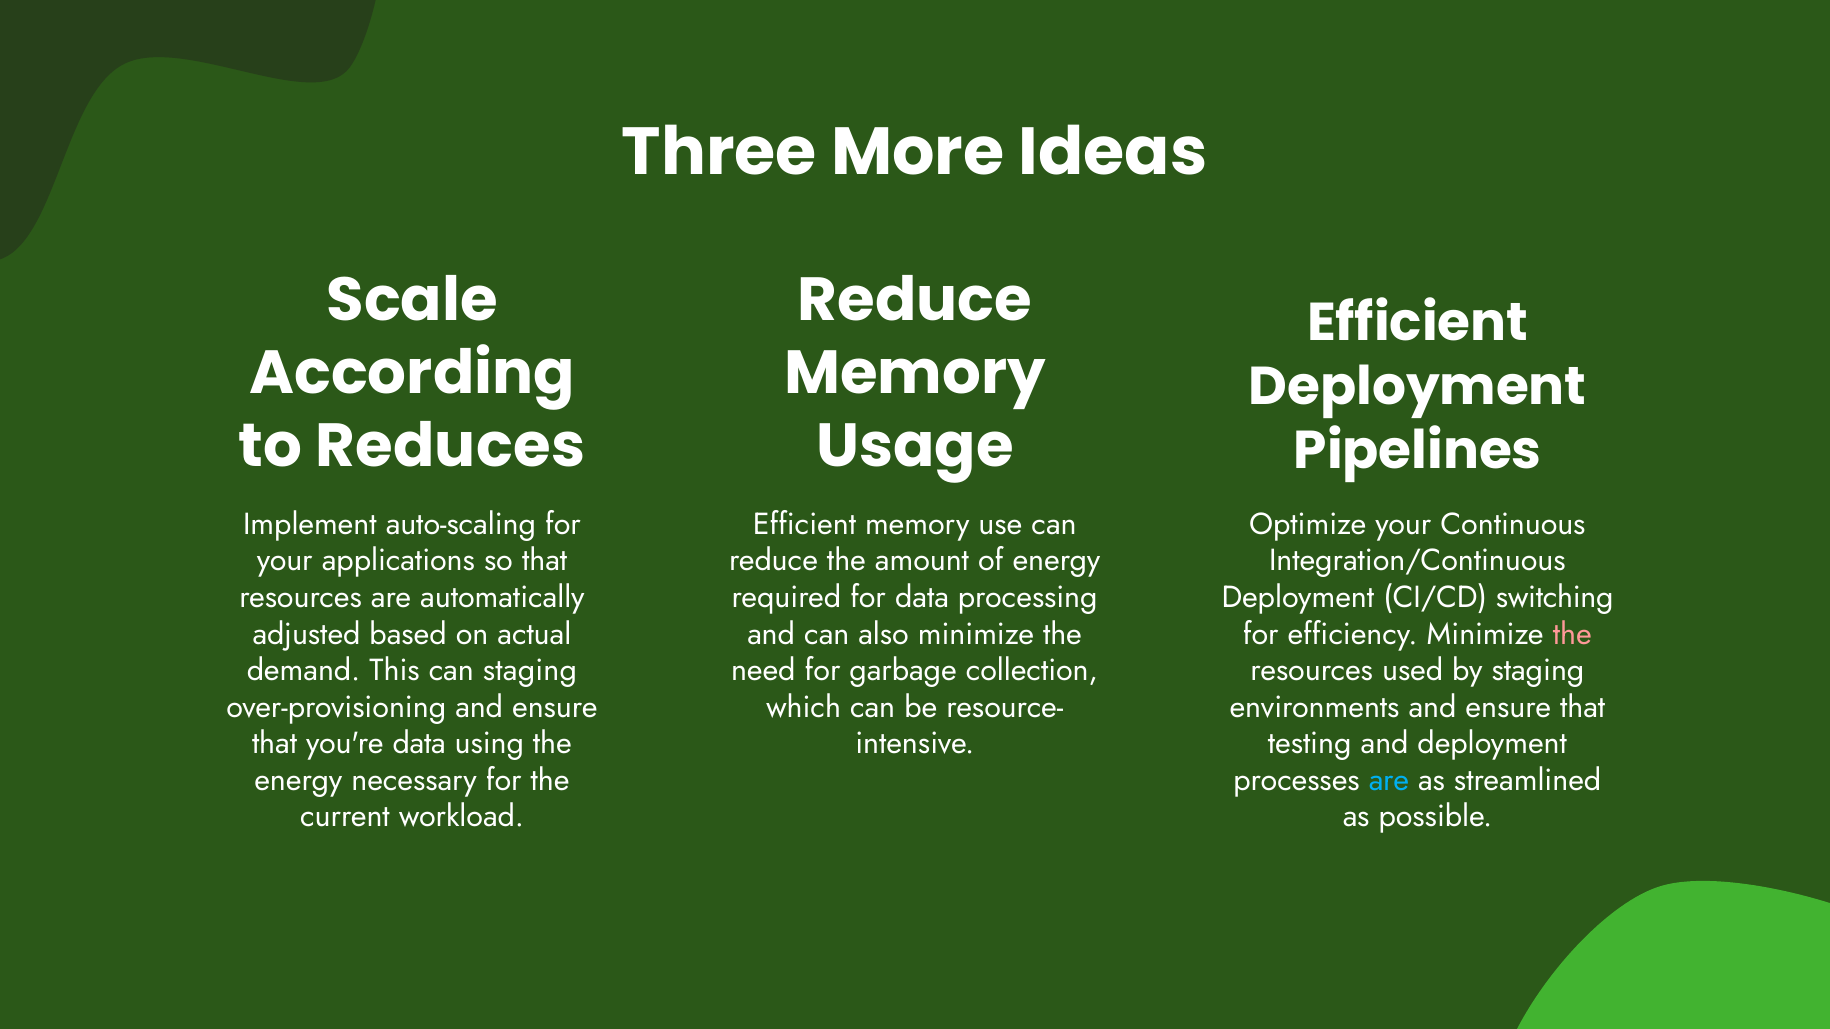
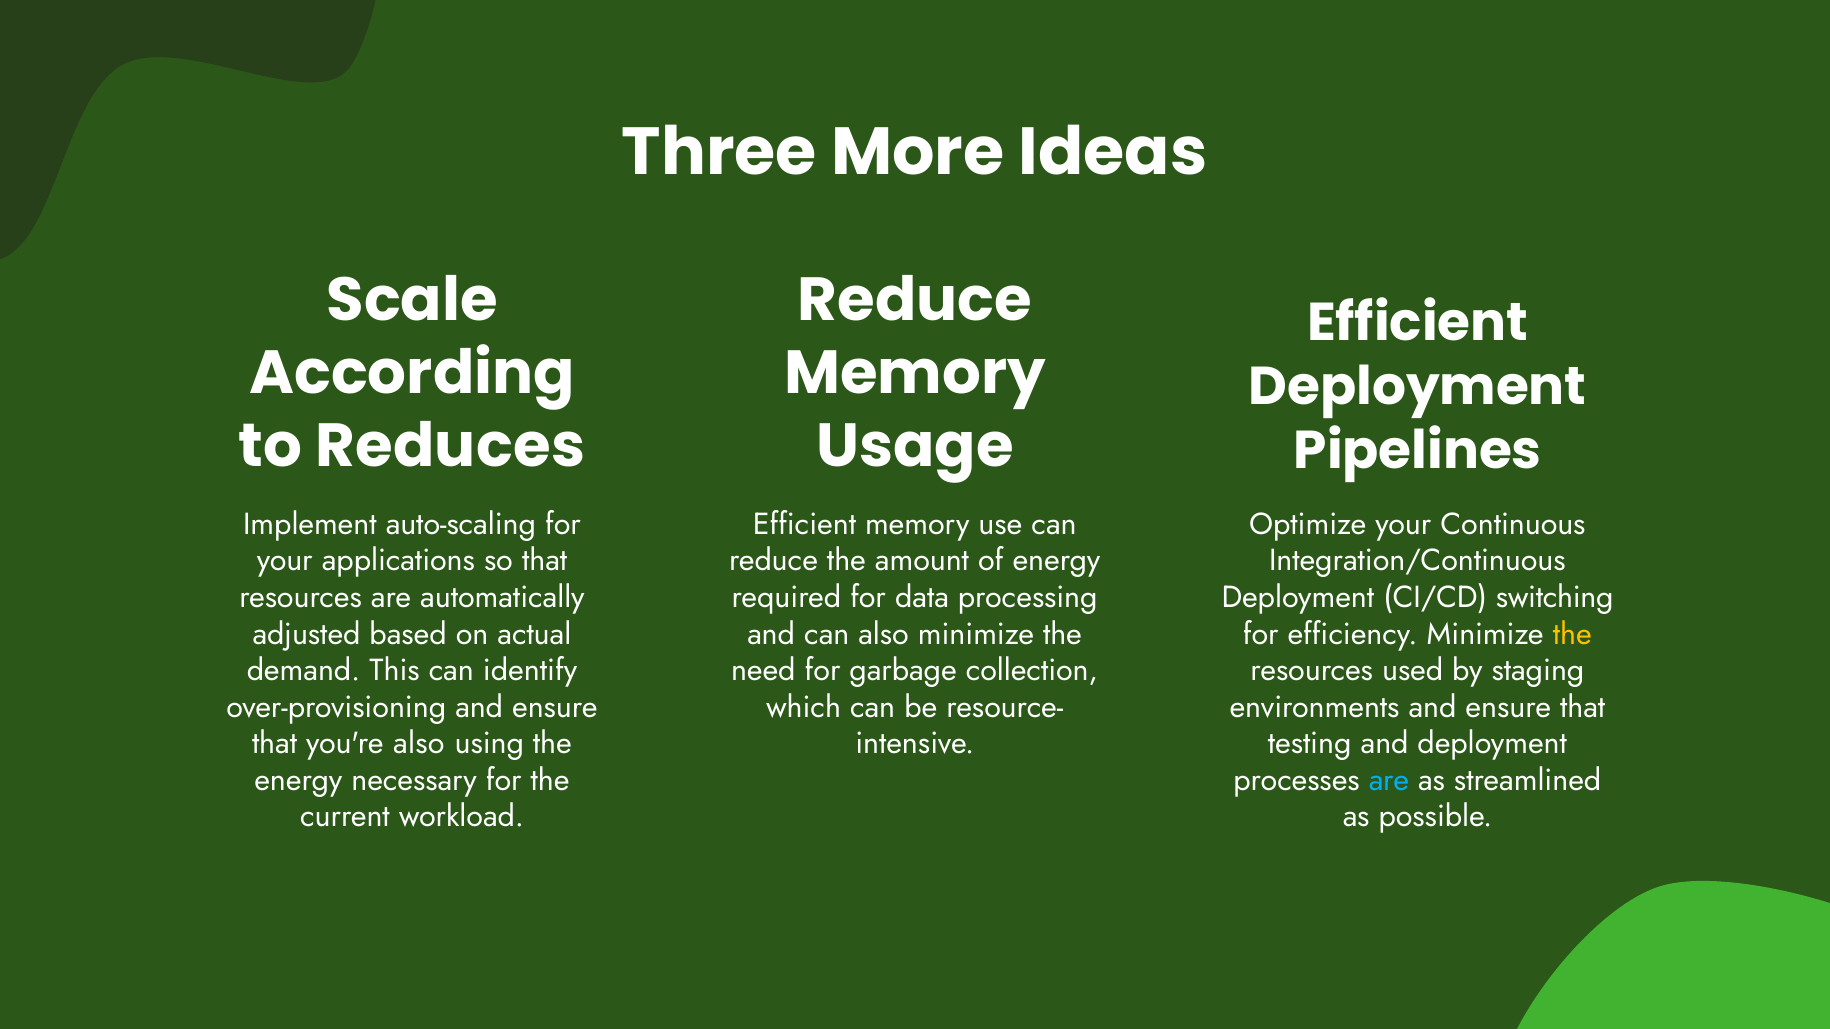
the colour: pink -> yellow (1572, 634)
can staging: staging -> identify (530, 671)
you're data: data -> also (419, 744)
